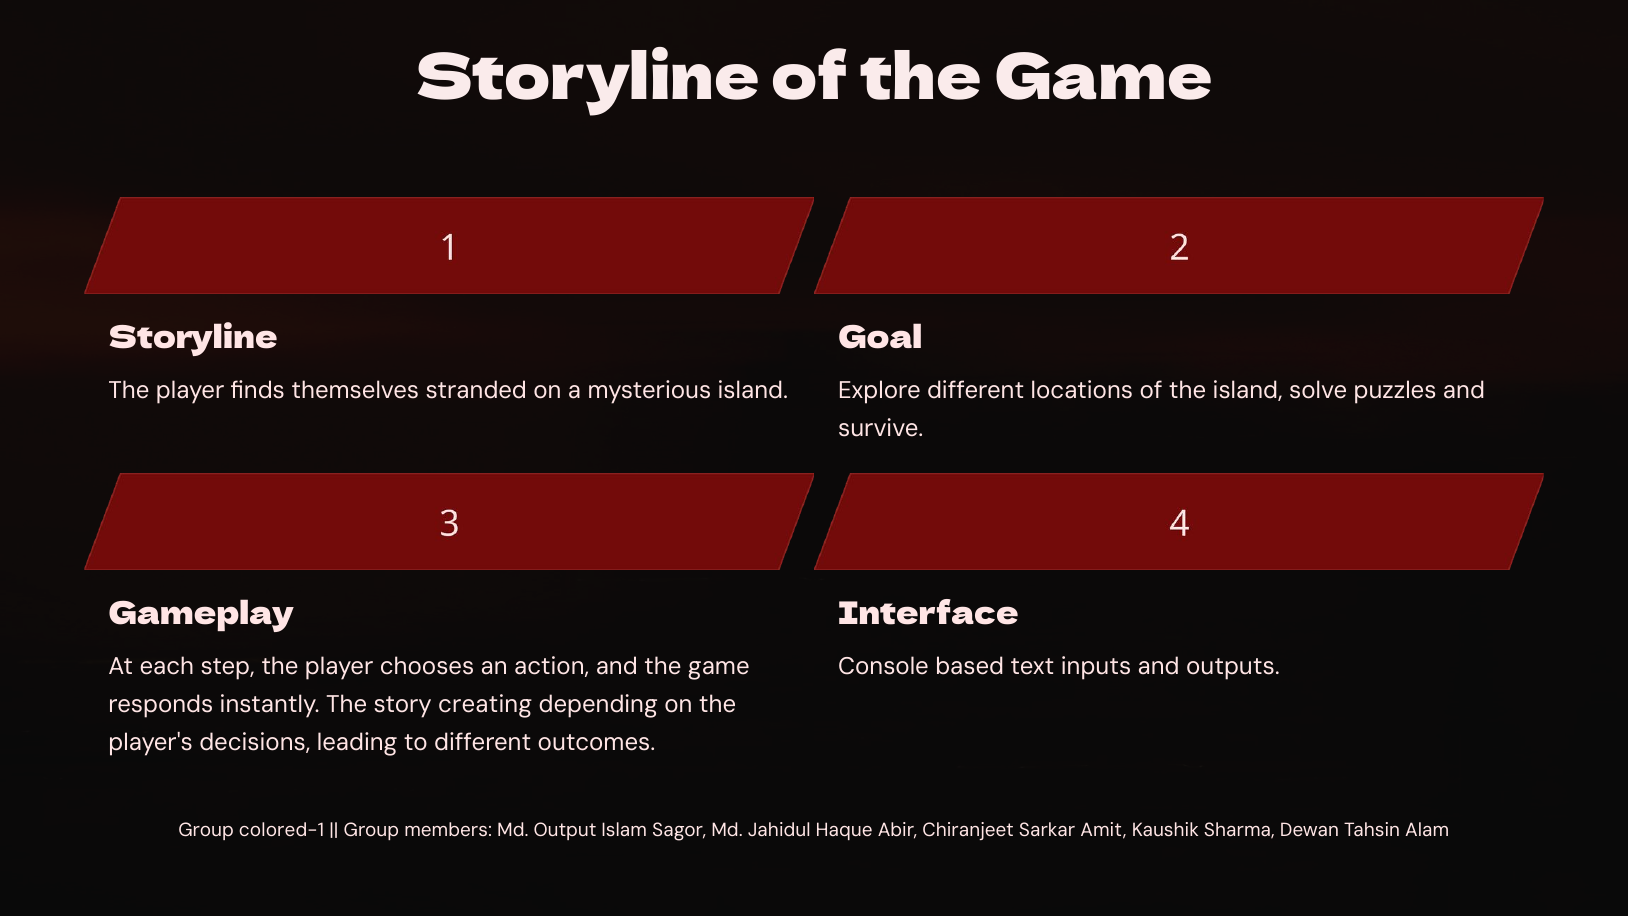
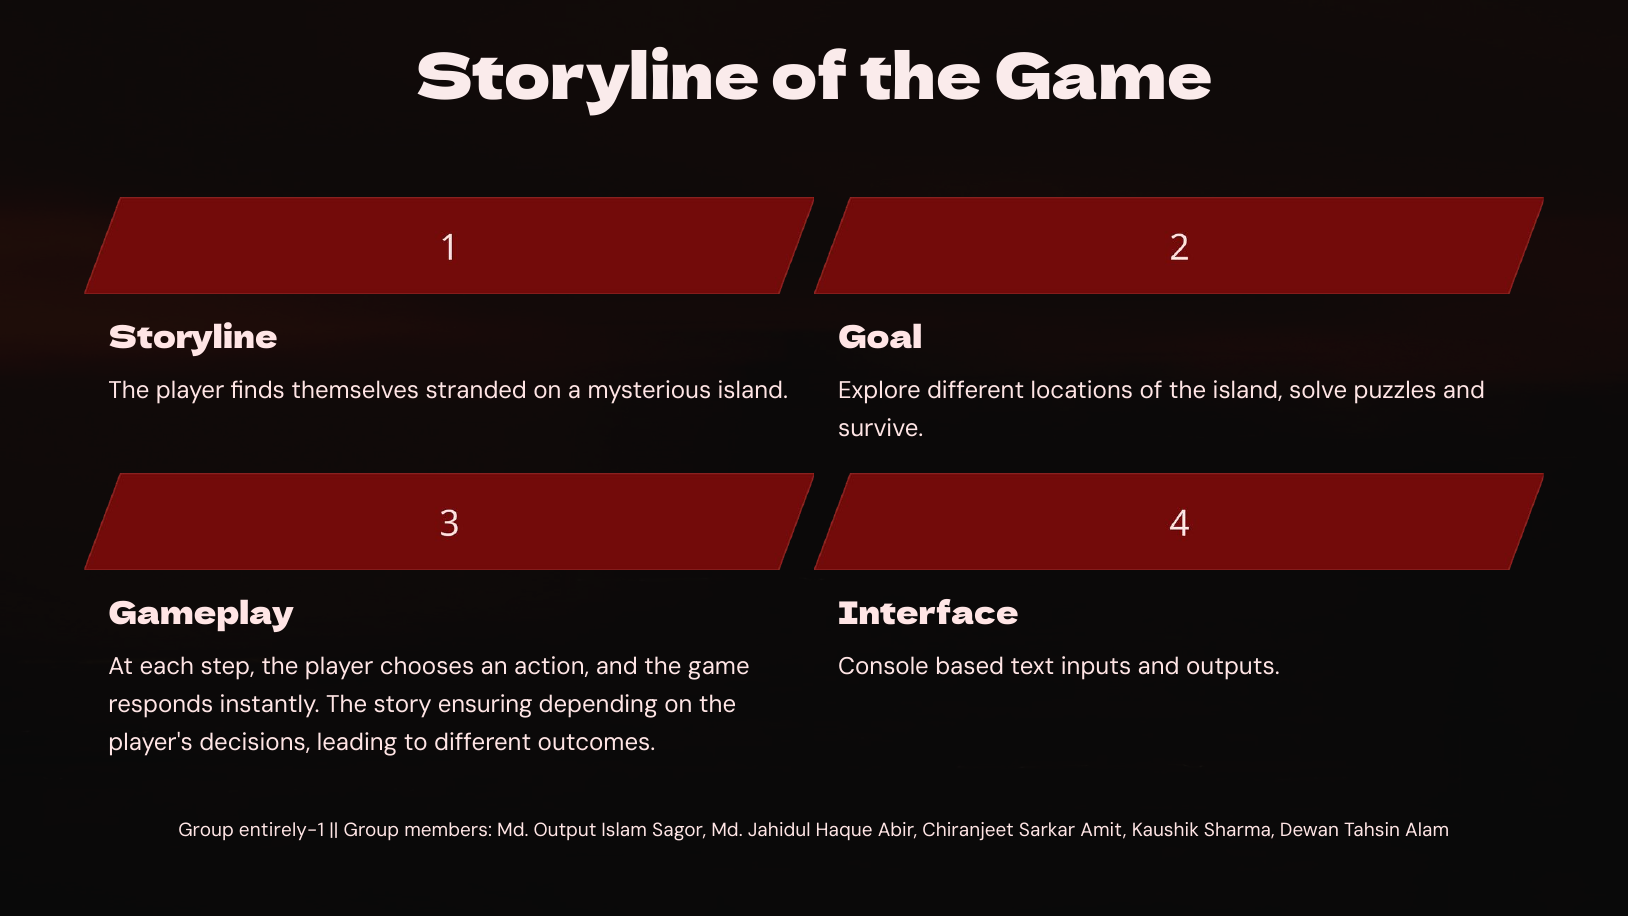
creating: creating -> ensuring (485, 705)
colored-1: colored-1 -> entirely-1 (282, 830)
